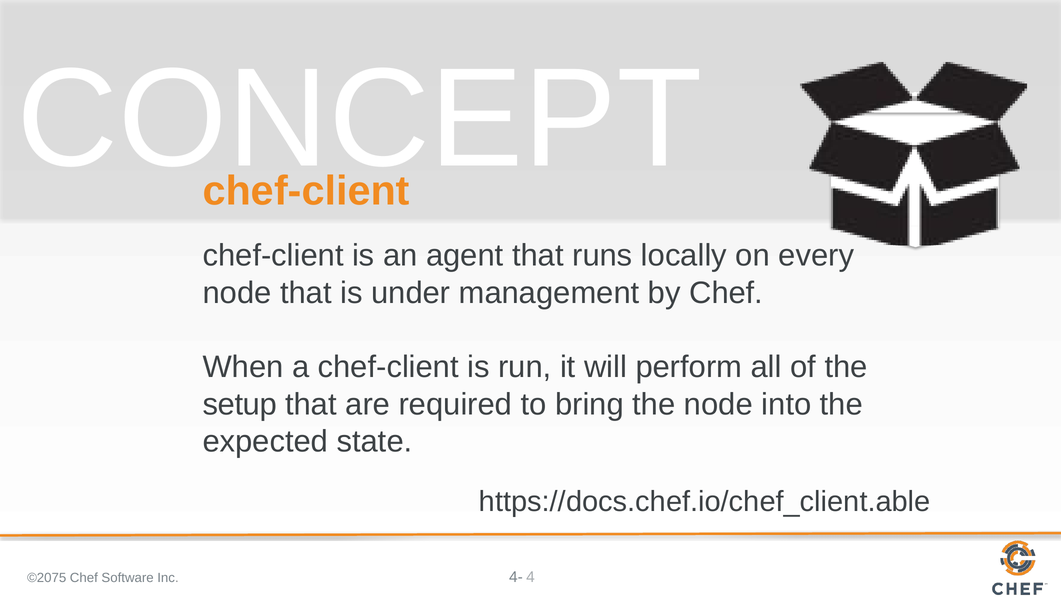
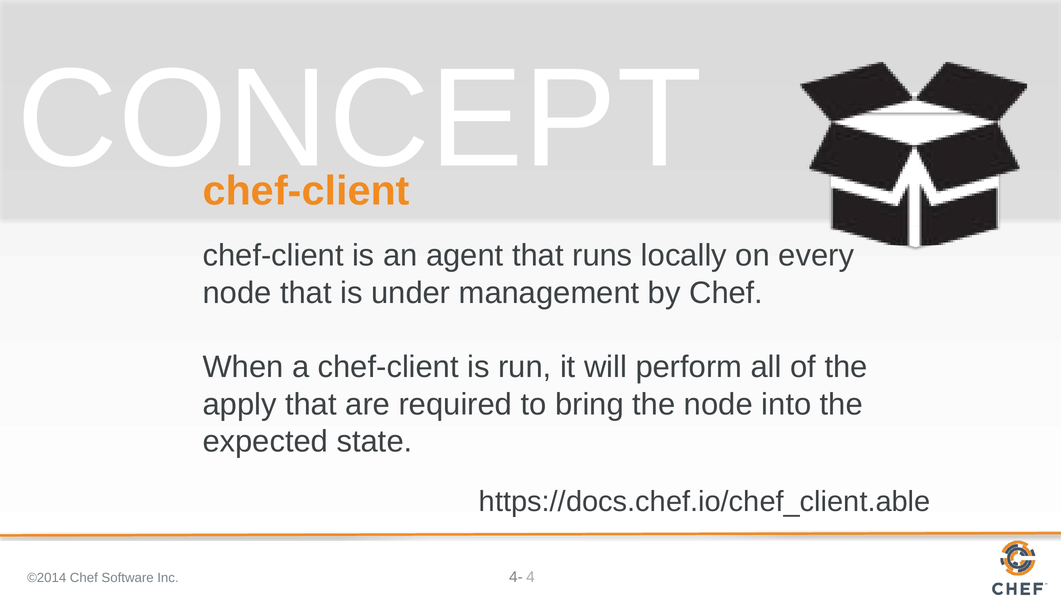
setup: setup -> apply (240, 404)
©2075: ©2075 -> ©2014 (47, 577)
